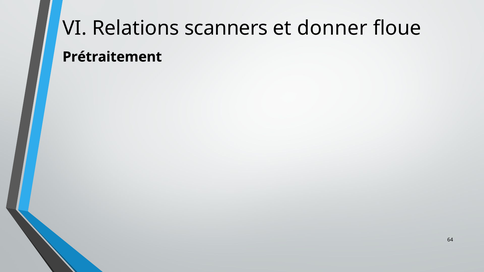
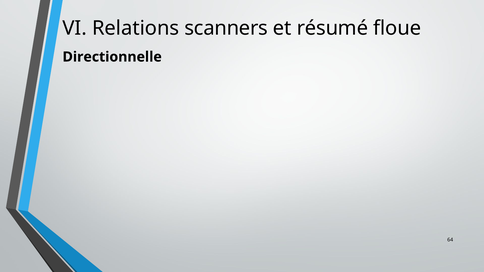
donner: donner -> résumé (332, 28)
Prétraitement: Prétraitement -> Directionnelle (112, 57)
